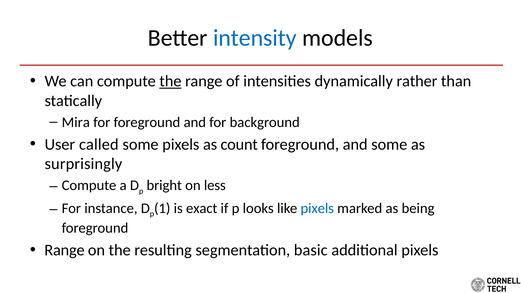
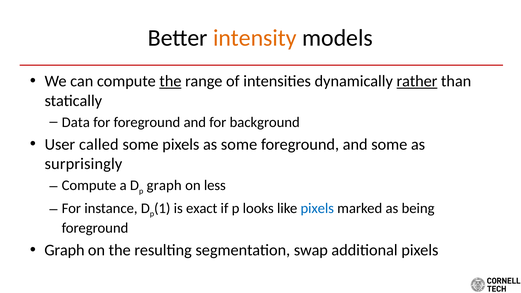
intensity colour: blue -> orange (255, 38)
rather underline: none -> present (417, 81)
Mira: Mira -> Data (76, 122)
as count: count -> some (239, 144)
p bright: bright -> graph (164, 185)
Range: Range -> Graph (64, 250)
basic: basic -> swap (311, 250)
